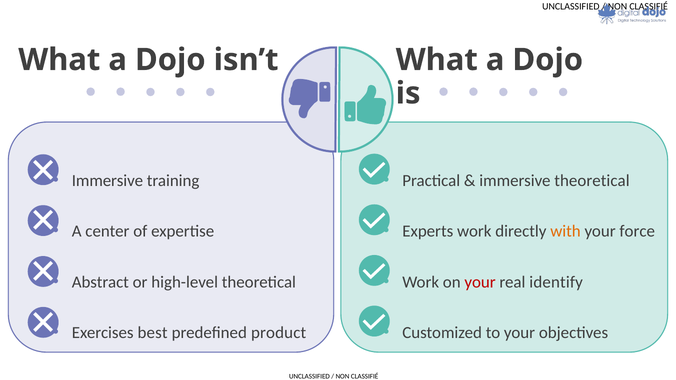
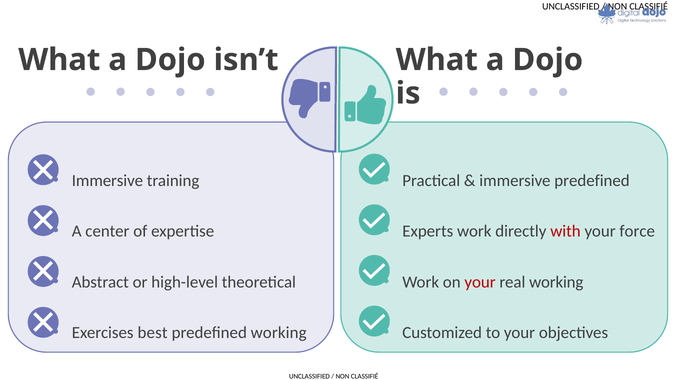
immersive theoretical: theoretical -> predefined (592, 181)
with colour: orange -> red (566, 231)
real identify: identify -> working (556, 282)
predefined product: product -> working (279, 333)
